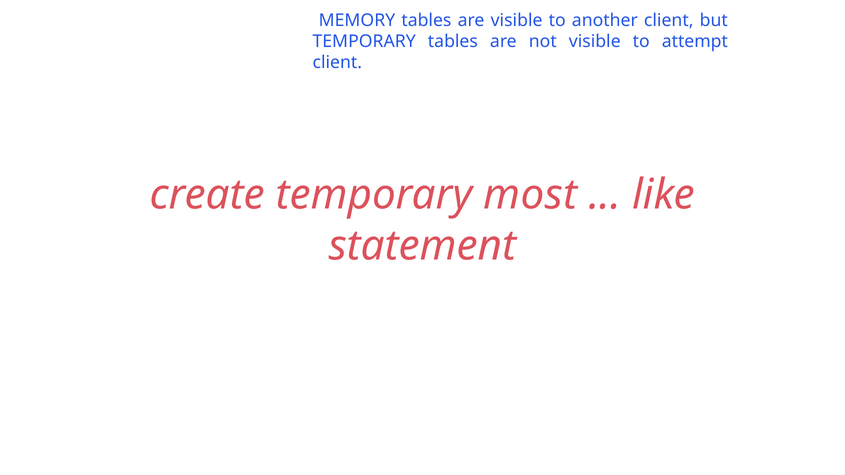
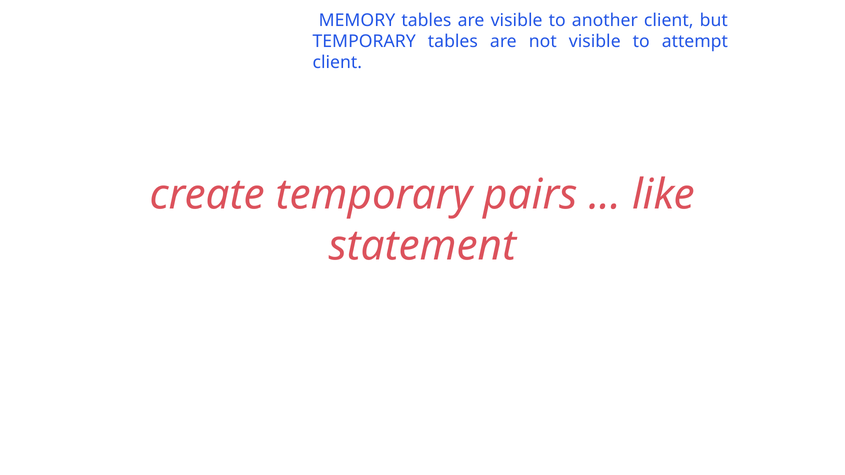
most: most -> pairs (531, 195)
